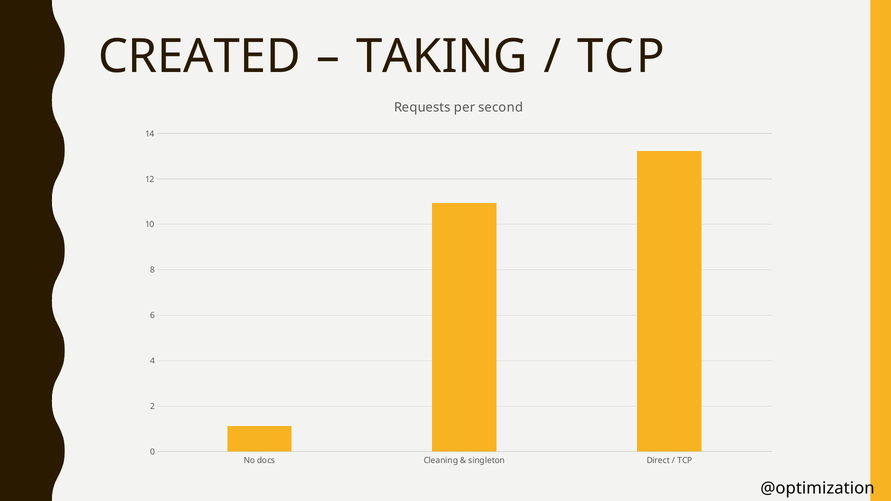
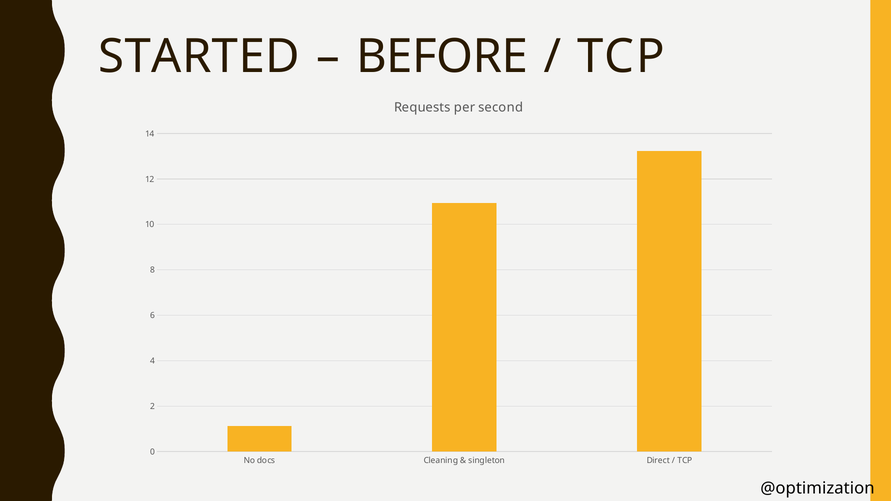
CREATED: CREATED -> STARTED (199, 57)
TAKING: TAKING -> BEFORE (442, 57)
